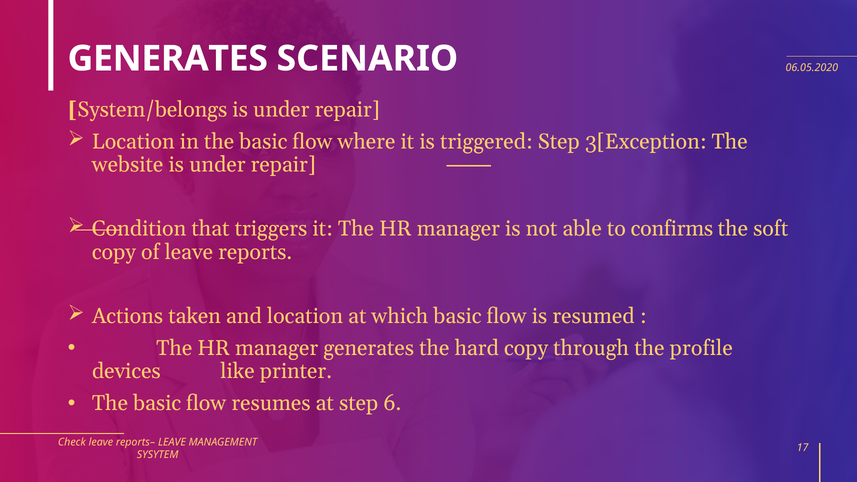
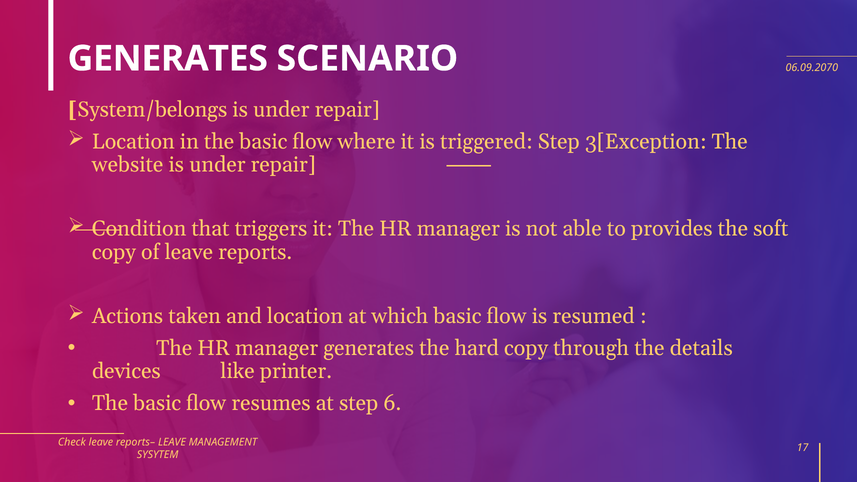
06.05.2020: 06.05.2020 -> 06.09.2070 (812, 68)
confirms: confirms -> provides (672, 229)
profile: profile -> details (701, 348)
